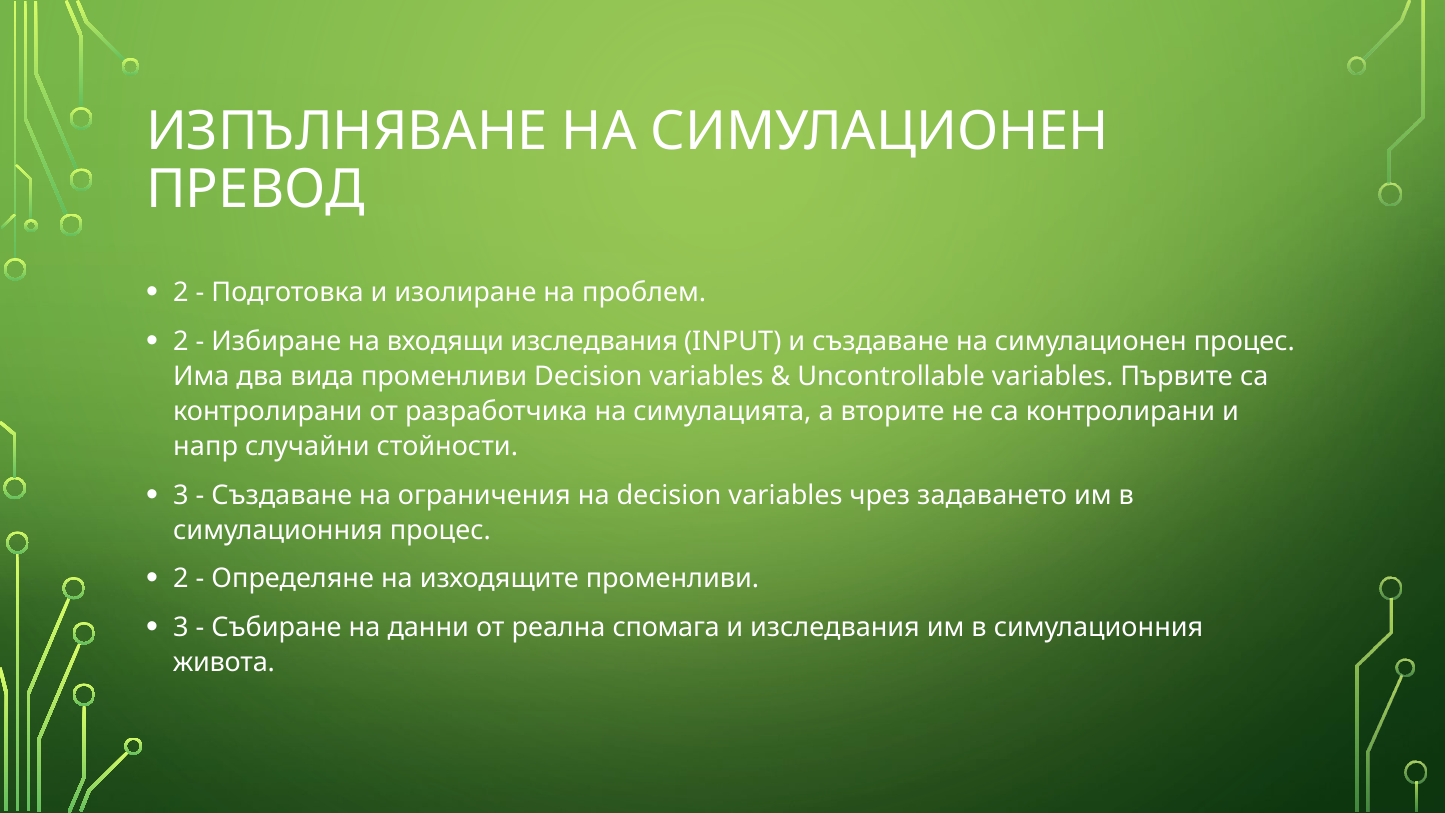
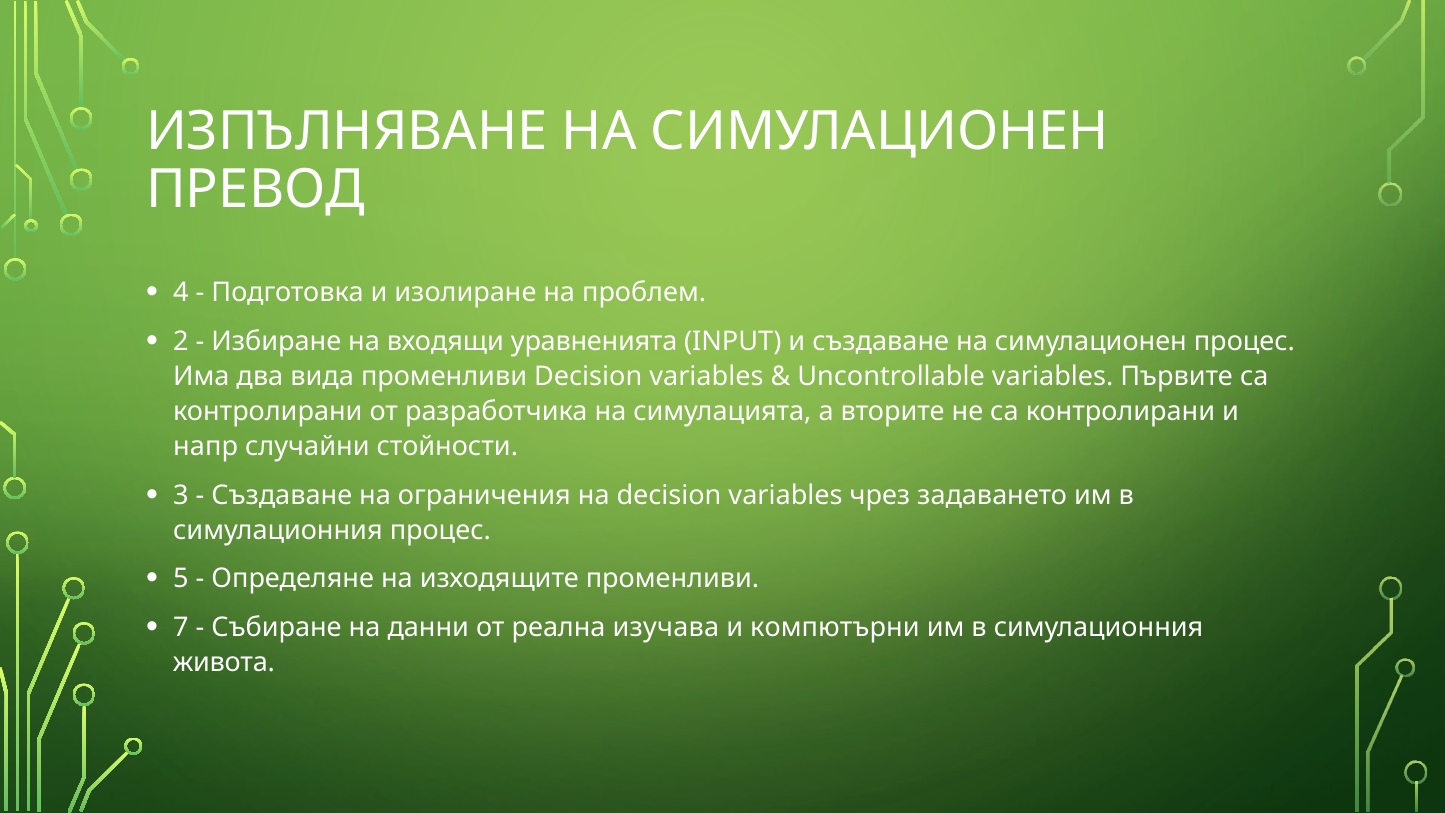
2: 2 -> 4 (181, 293)
входящи изследвания: изследвания -> уравненията (594, 341)
2: 2 -> 5 (181, 579)
3: 3 -> 7 (181, 627)
спомага: спомага -> изучава (666, 627)
и изследвания: изследвания -> компютърни (835, 627)
